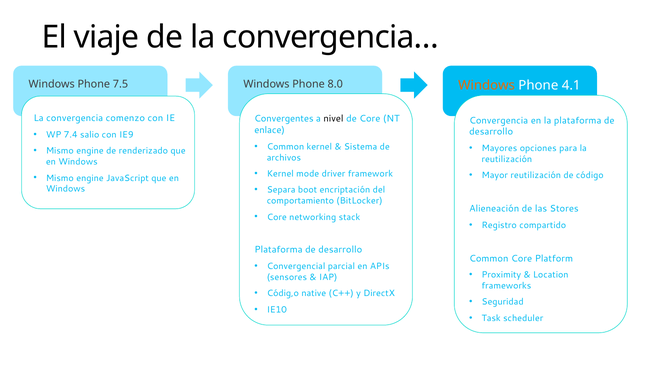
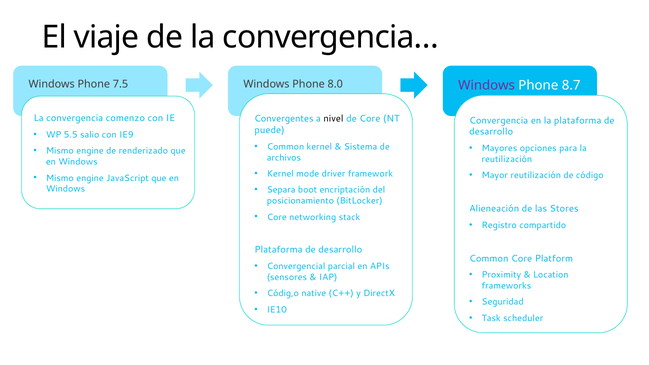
Windows colour: orange -> purple (487, 86)
4.1: 4.1 -> 8.7 (571, 86)
enlace: enlace -> puede (270, 130)
7.4: 7.4 -> 5.5 (71, 135)
comportamiento: comportamiento -> posicionamiento (300, 201)
